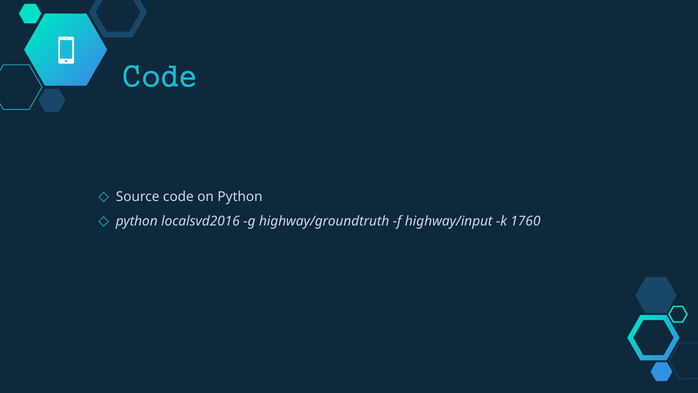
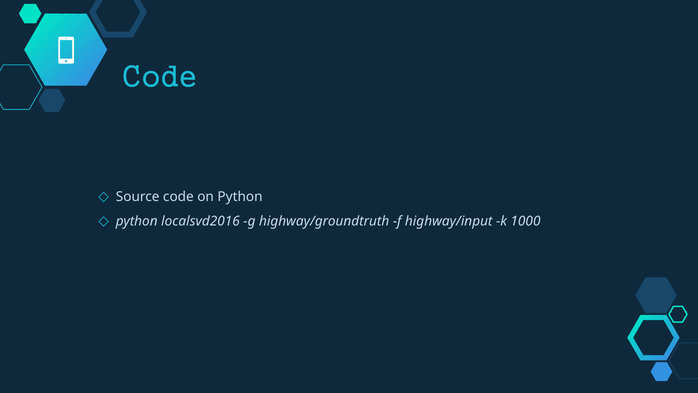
1760: 1760 -> 1000 (525, 221)
